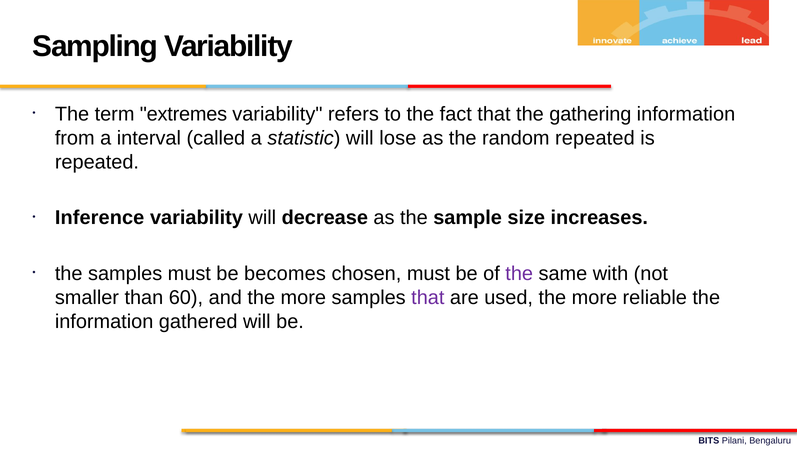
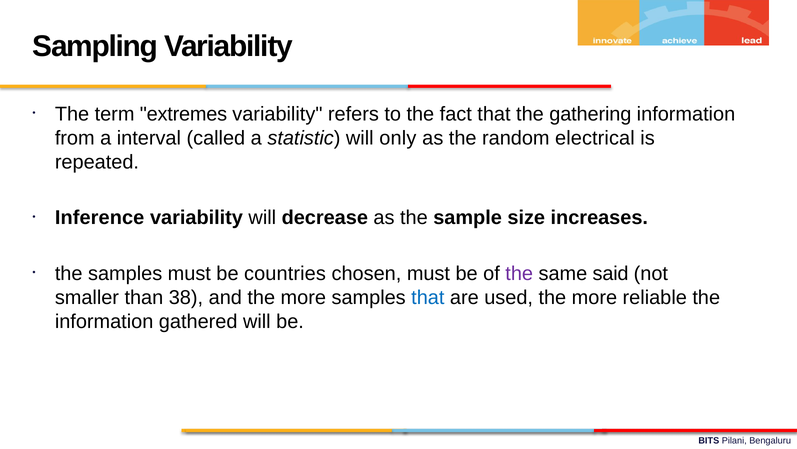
lose: lose -> only (398, 138)
random repeated: repeated -> electrical (595, 138)
becomes: becomes -> countries (285, 273)
with: with -> said (611, 273)
60: 60 -> 38 (186, 297)
that colour: purple -> blue (428, 297)
